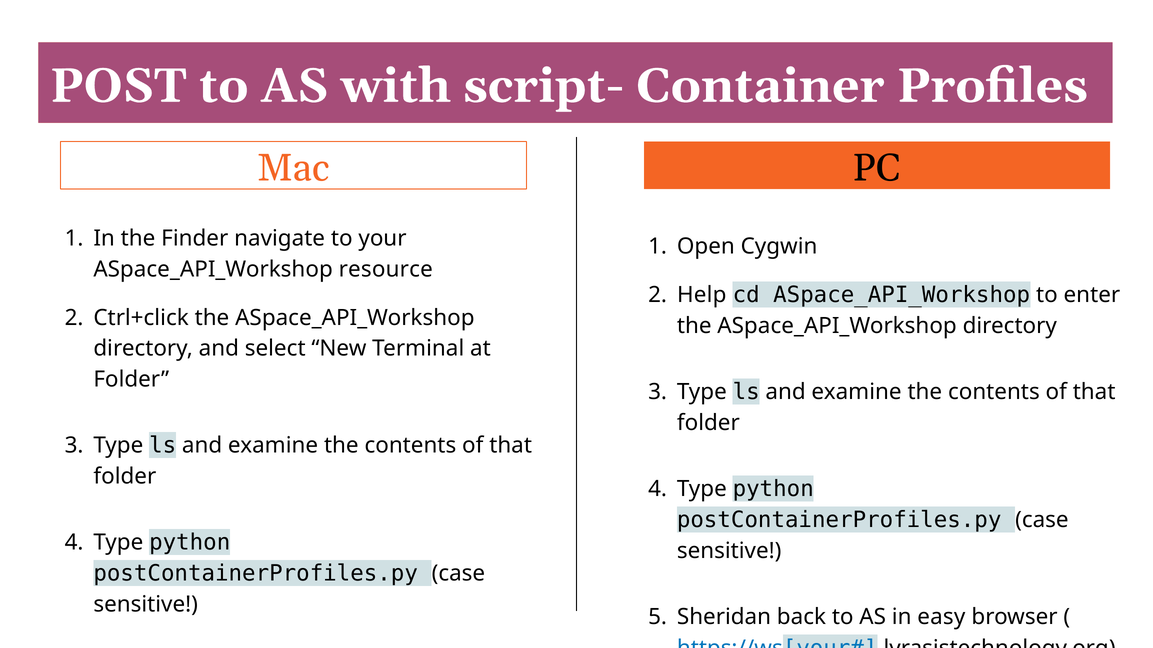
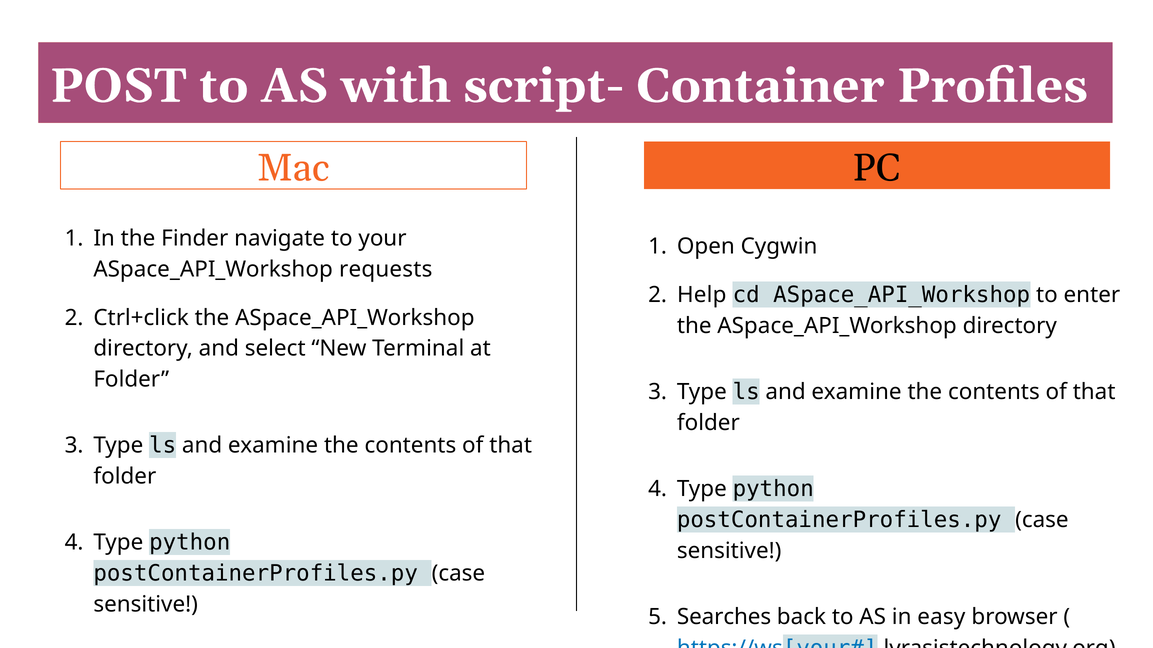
resource: resource -> requests (386, 269)
Sheridan: Sheridan -> Searches (724, 617)
